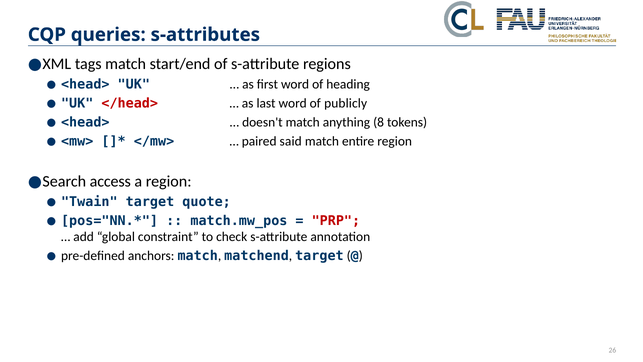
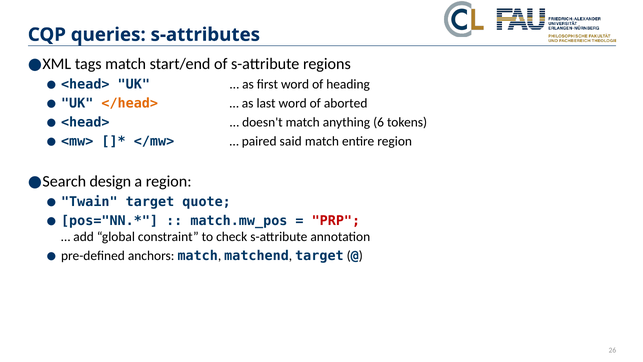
</head> colour: red -> orange (130, 103)
publicly: publicly -> aborted (346, 103)
8: 8 -> 6 (379, 122)
access: access -> design (110, 181)
